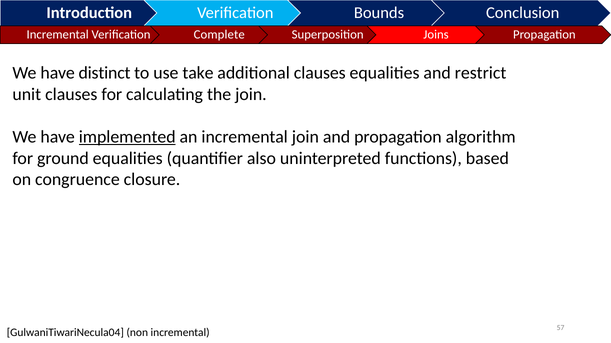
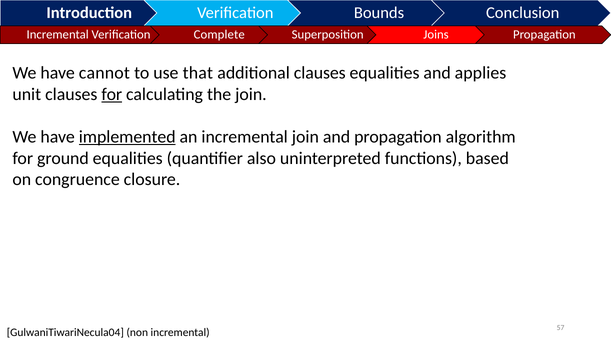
distinct: distinct -> cannot (104, 73)
take: take -> that (198, 73)
restrict: restrict -> applies (481, 73)
for underline: none -> present (112, 94)
